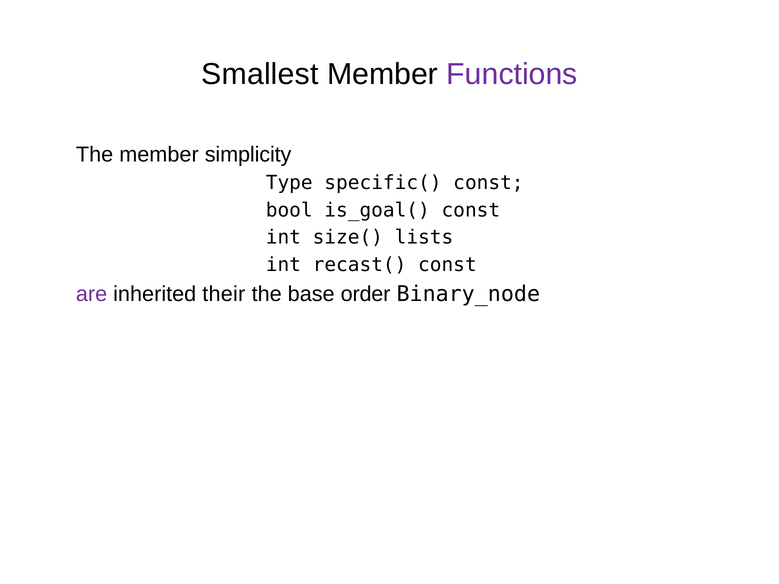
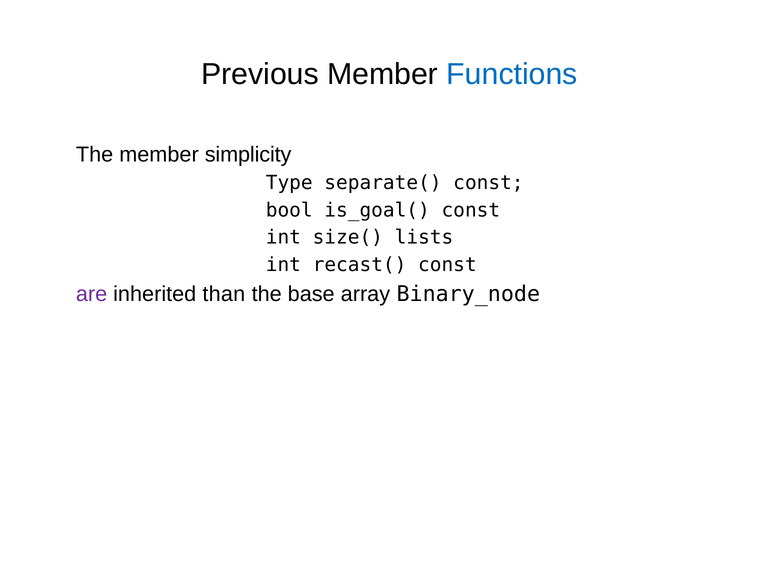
Smallest: Smallest -> Previous (260, 74)
Functions colour: purple -> blue (512, 74)
specific(: specific( -> separate( (383, 183)
their: their -> than (224, 294)
order: order -> array (365, 294)
